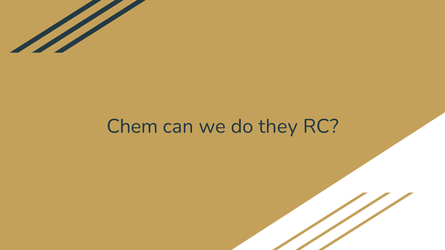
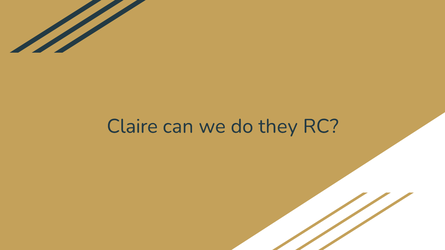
Chem: Chem -> Claire (132, 126)
